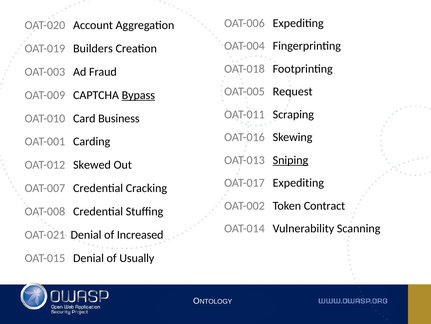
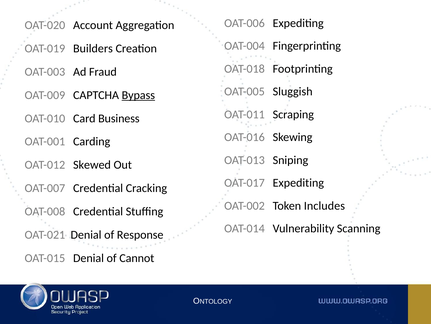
Request: Request -> Sluggish (293, 91)
Sniping underline: present -> none (290, 160)
Contract: Contract -> Includes (324, 205)
Increased: Increased -> Response (140, 234)
Usually: Usually -> Cannot (137, 258)
